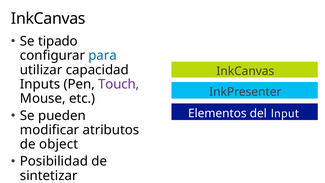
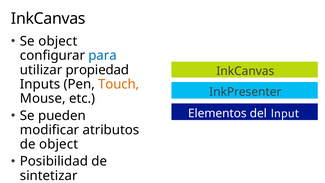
Se tipado: tipado -> object (58, 41)
capacidad: capacidad -> propiedad (97, 70)
Touch colour: purple -> orange (119, 84)
